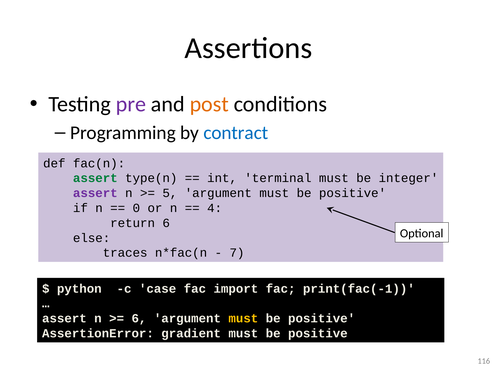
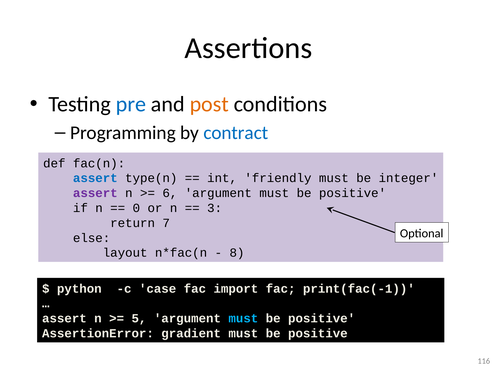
pre colour: purple -> blue (131, 104)
assert colour: green -> blue (95, 178)
terminal: terminal -> friendly (278, 178)
5: 5 -> 6 (170, 193)
4: 4 -> 3 (215, 208)
return 6: 6 -> 7 (166, 223)
traces: traces -> layout (125, 253)
7: 7 -> 8 (237, 253)
6: 6 -> 5 (139, 318)
must colour: yellow -> light blue (243, 318)
